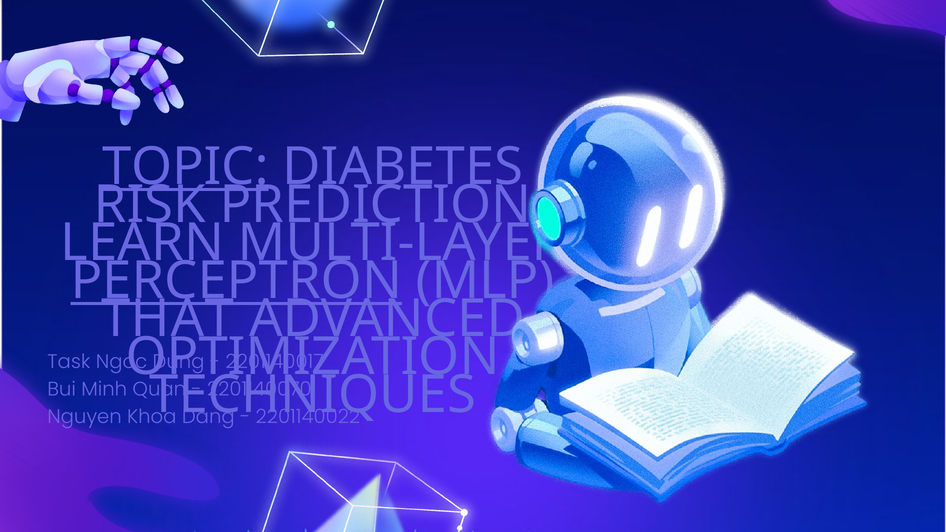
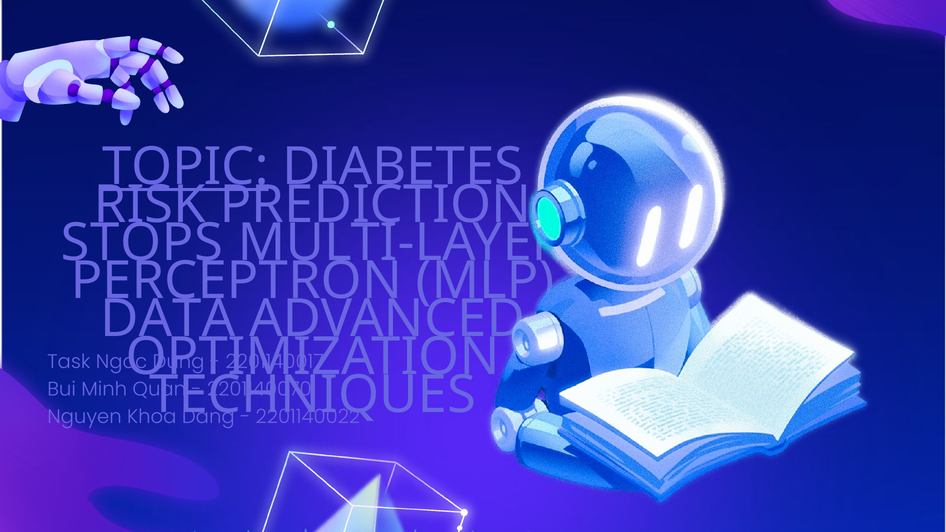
LEARN: LEARN -> STOPS (142, 243)
PERCEPTRON underline: present -> none (236, 281)
THAT: THAT -> DATA (168, 319)
